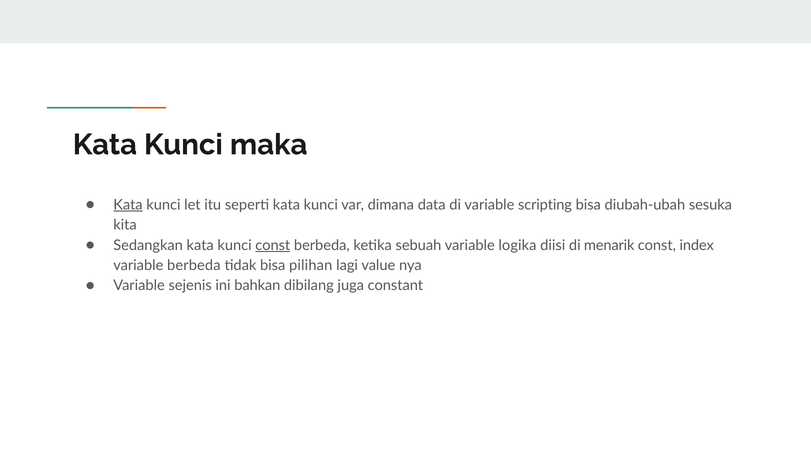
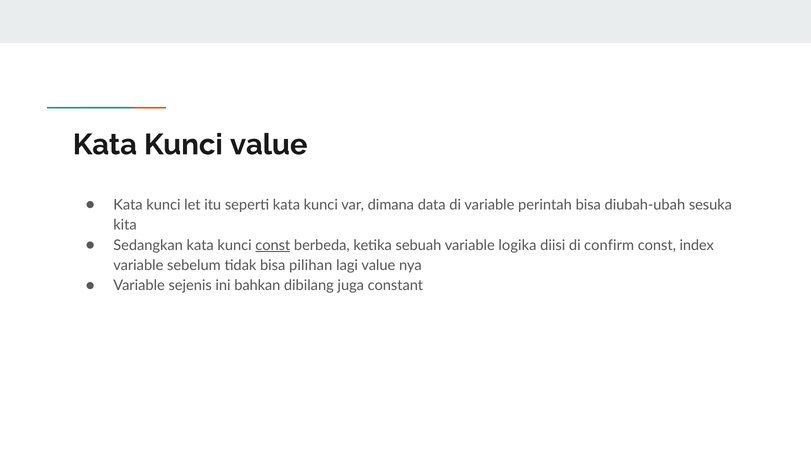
Kunci maka: maka -> value (269, 145)
Kata underline: present -> none (128, 205)
scripting: scripting -> perintah (545, 205)
menarik: menarik -> confirm (609, 245)
variable berbeda: berbeda -> sebelum (194, 266)
